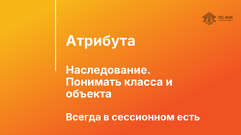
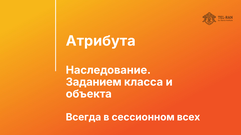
Понимать: Понимать -> Заданием (94, 82)
есть: есть -> всех (189, 118)
